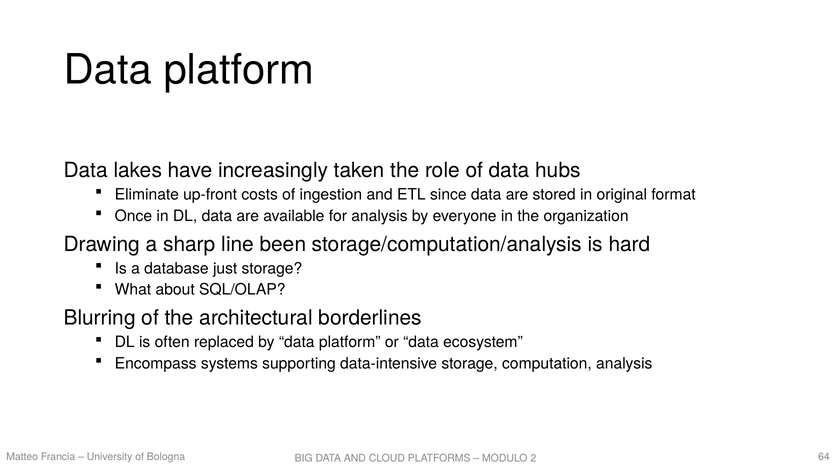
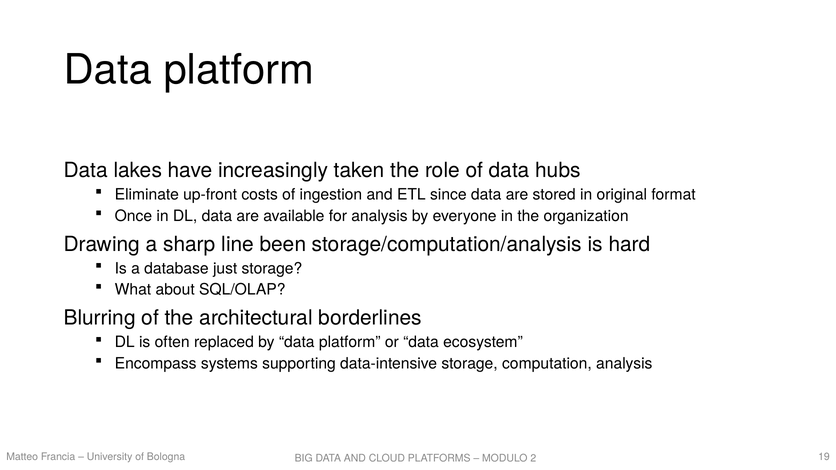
64: 64 -> 19 (824, 457)
